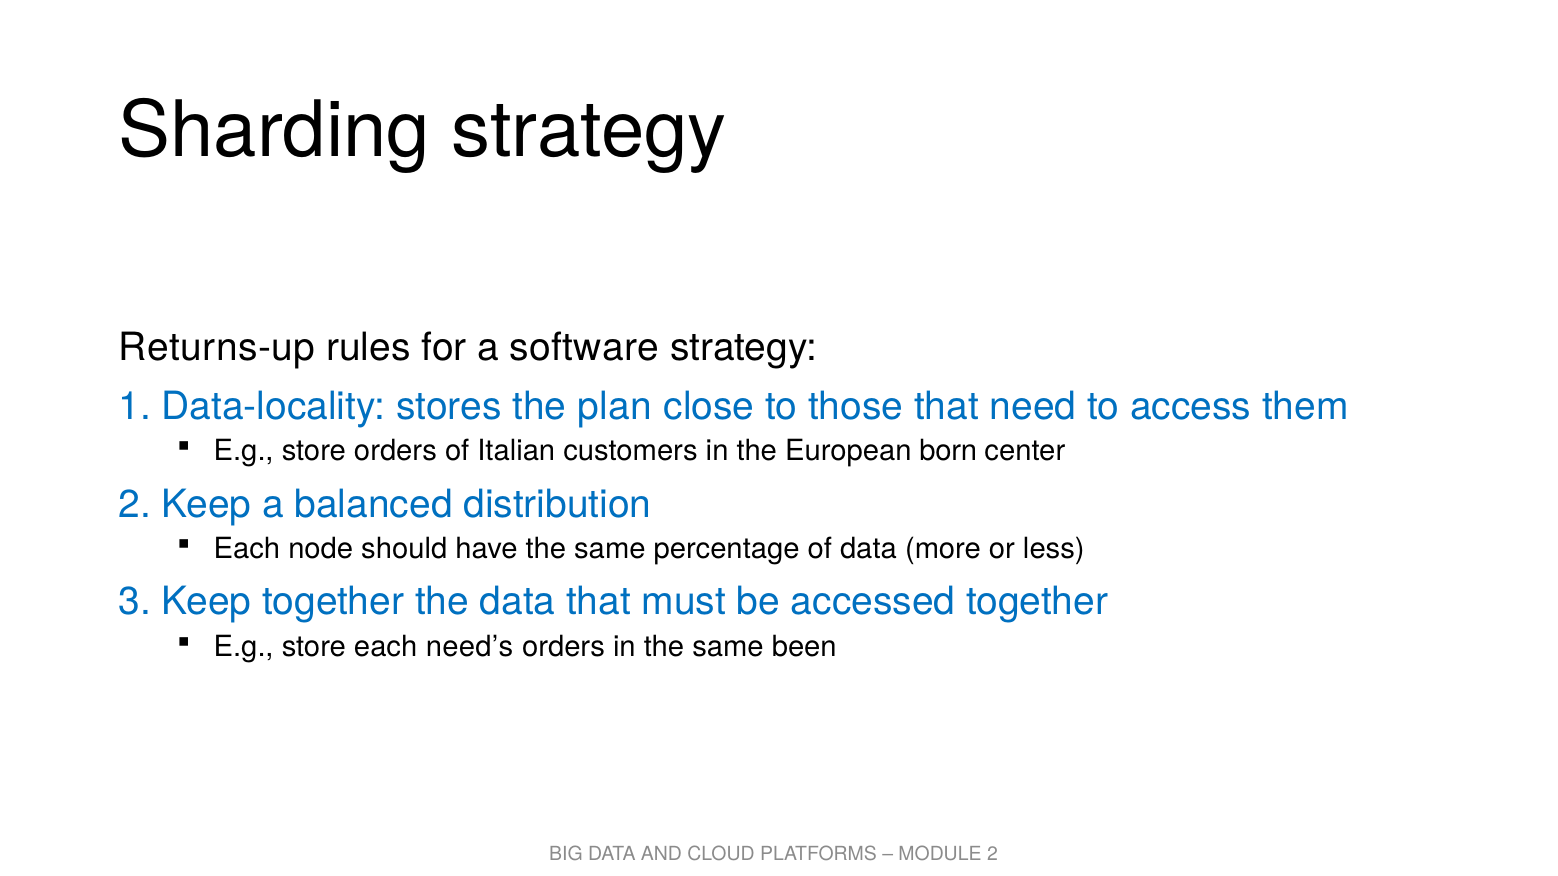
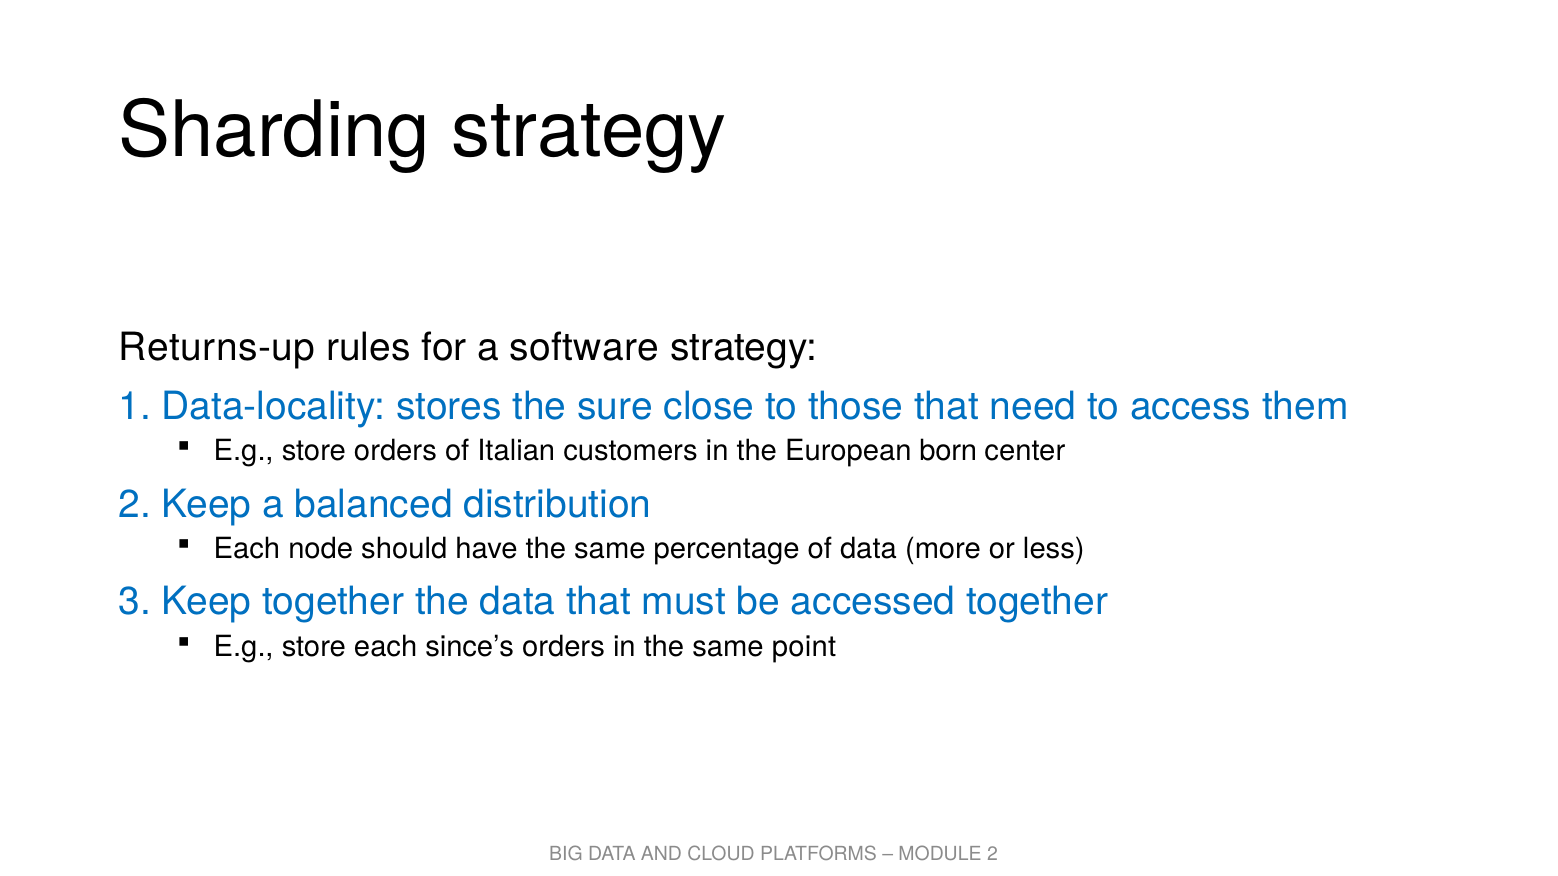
plan: plan -> sure (615, 406)
need’s: need’s -> since’s (470, 647)
been: been -> point (804, 647)
